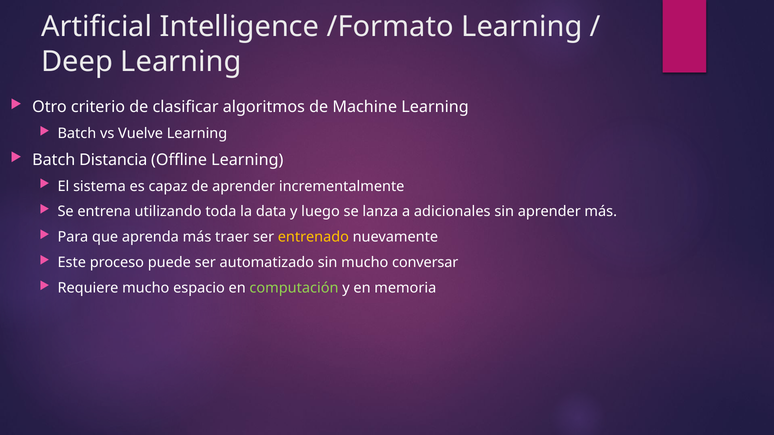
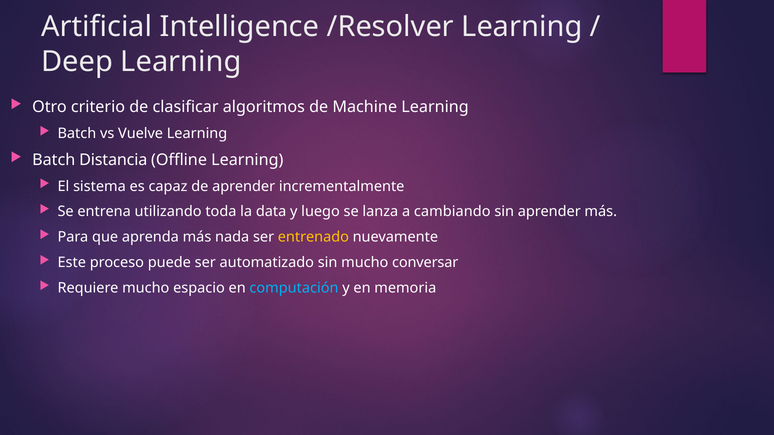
/Formato: /Formato -> /Resolver (390, 27)
adicionales: adicionales -> cambiando (452, 212)
traer: traer -> nada (232, 237)
computación colour: light green -> light blue (294, 288)
